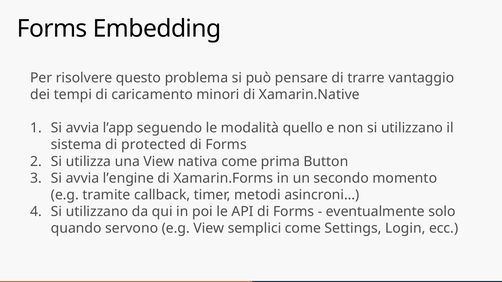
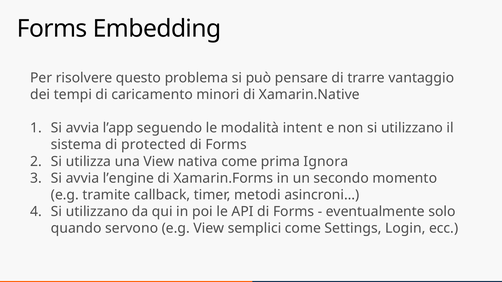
quello: quello -> intent (303, 128)
Button: Button -> Ignora (326, 162)
